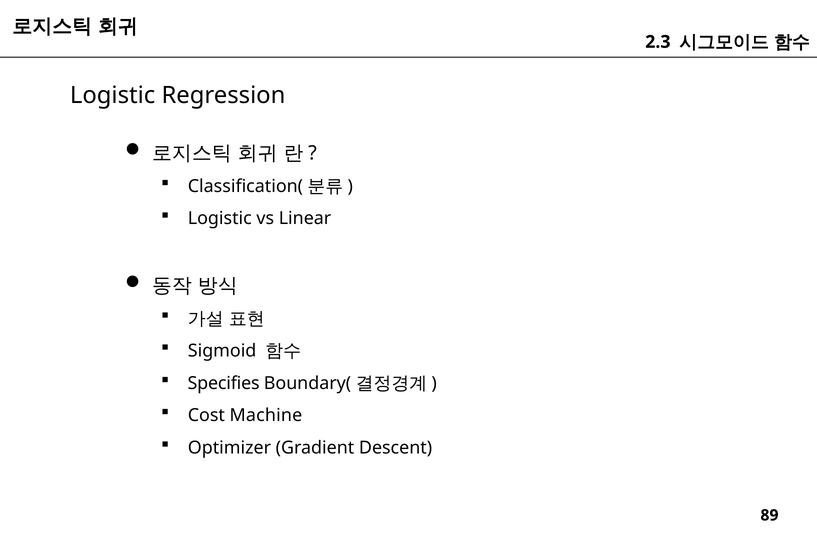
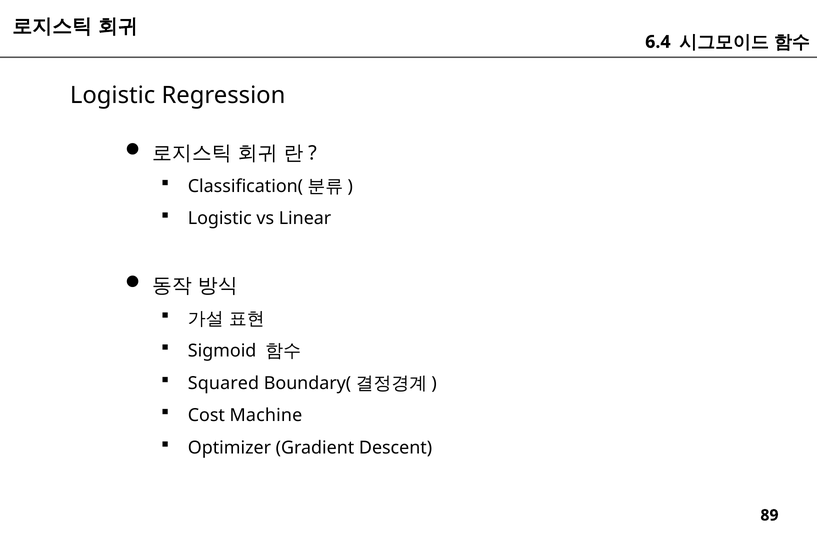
2.3: 2.3 -> 6.4 (658, 42)
Specifies: Specifies -> Squared (223, 383)
